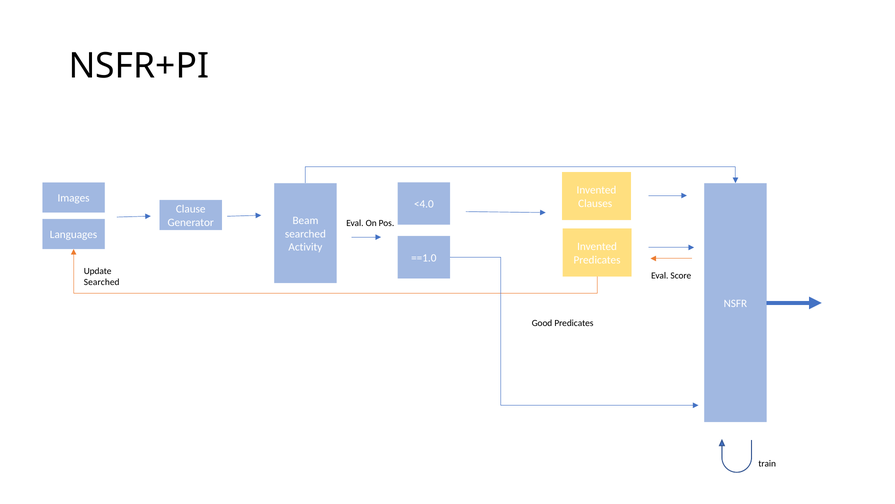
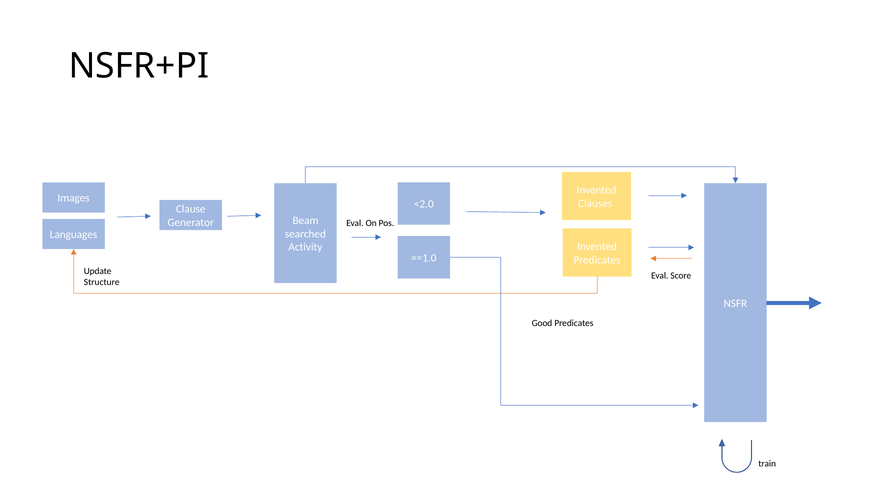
<4.0: <4.0 -> <2.0 (424, 204)
Searched: Searched -> Structure (102, 282)
